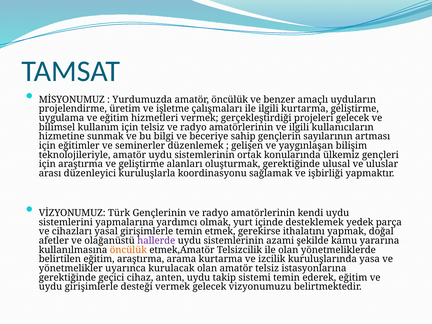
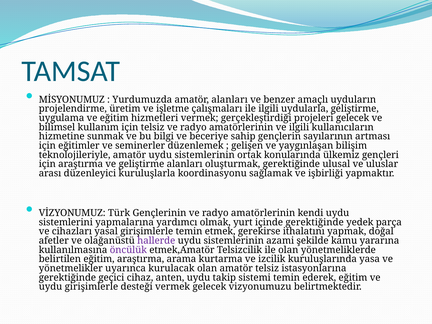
amatör öncülük: öncülük -> alanları (230, 100)
ilgili kurtarma: kurtarma -> uydularla (305, 109)
içinde desteklemek: desteklemek -> gerektiğinde (315, 222)
öncülük colour: orange -> purple (128, 250)
